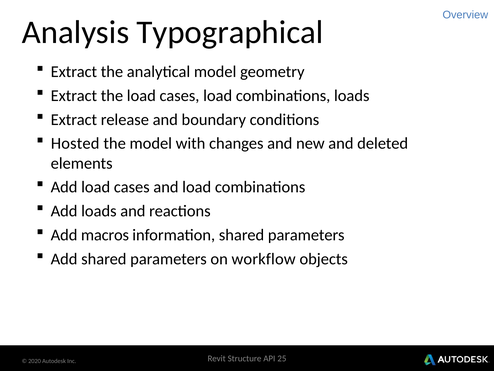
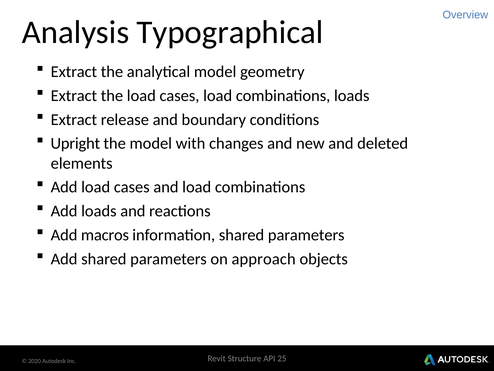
Hosted: Hosted -> Upright (75, 143)
workflow: workflow -> approach (264, 259)
